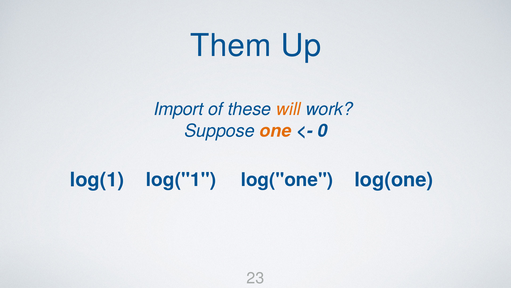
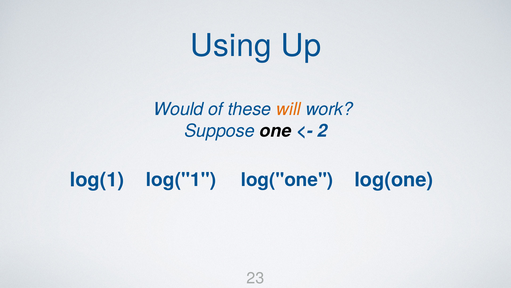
Them: Them -> Using (231, 46)
Import: Import -> Would (179, 109)
one colour: orange -> black (275, 131)
0: 0 -> 2 (322, 131)
